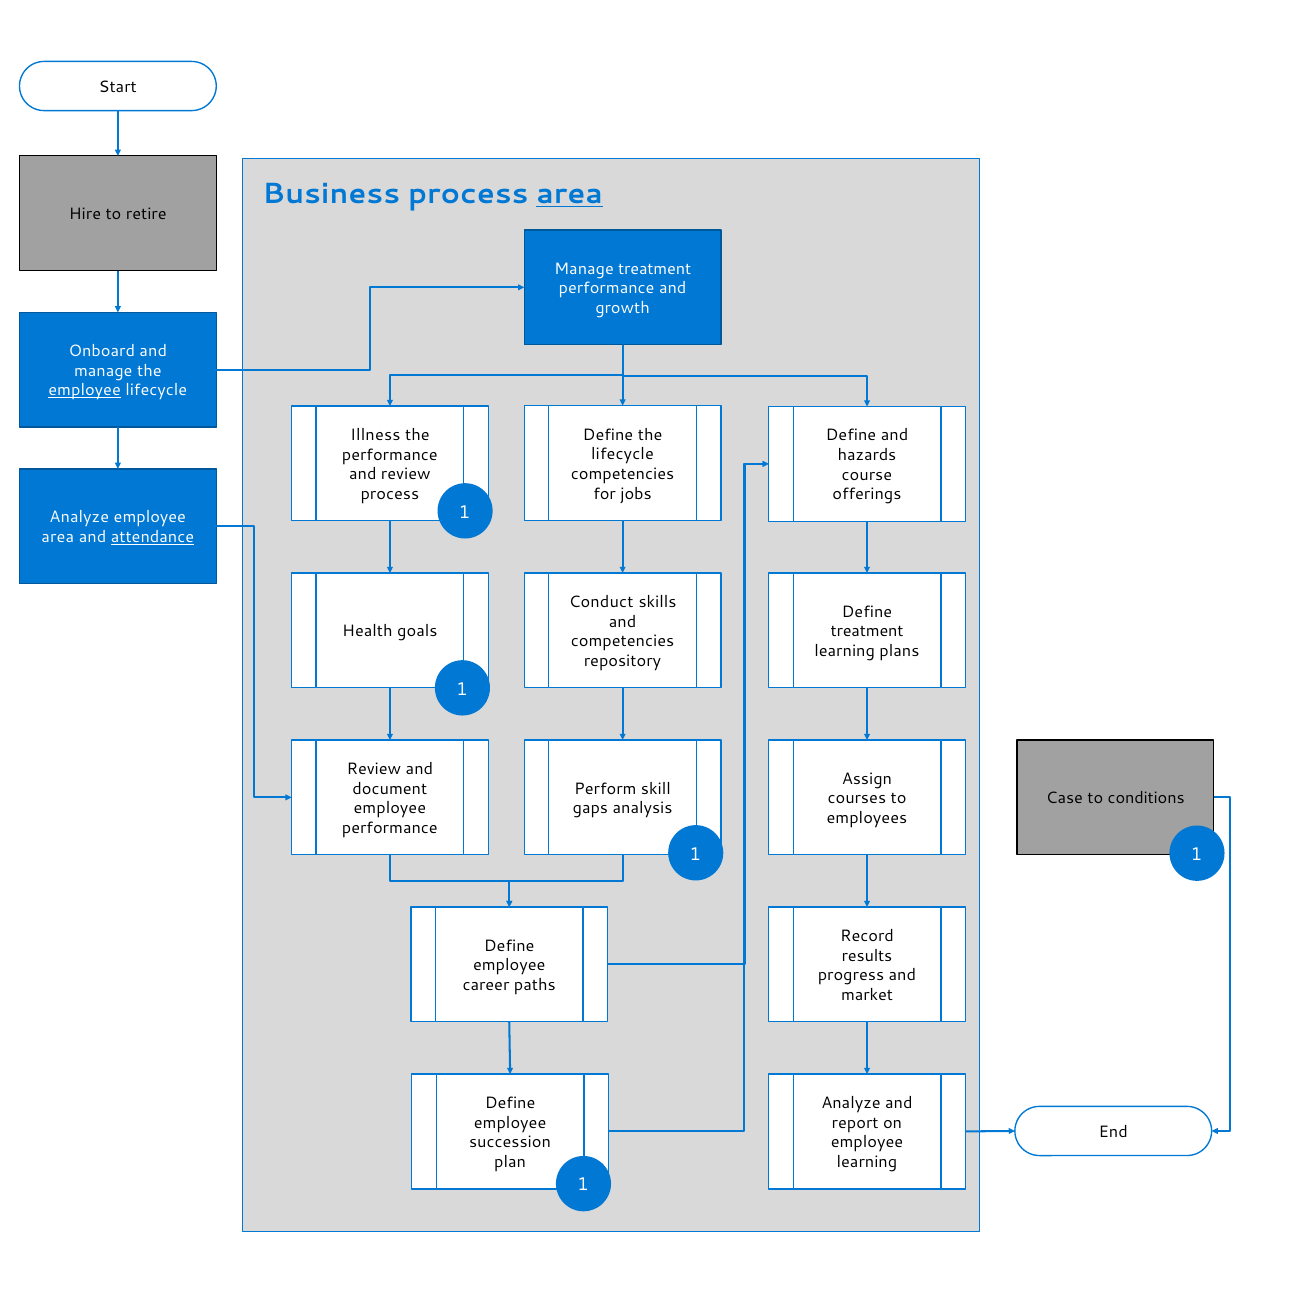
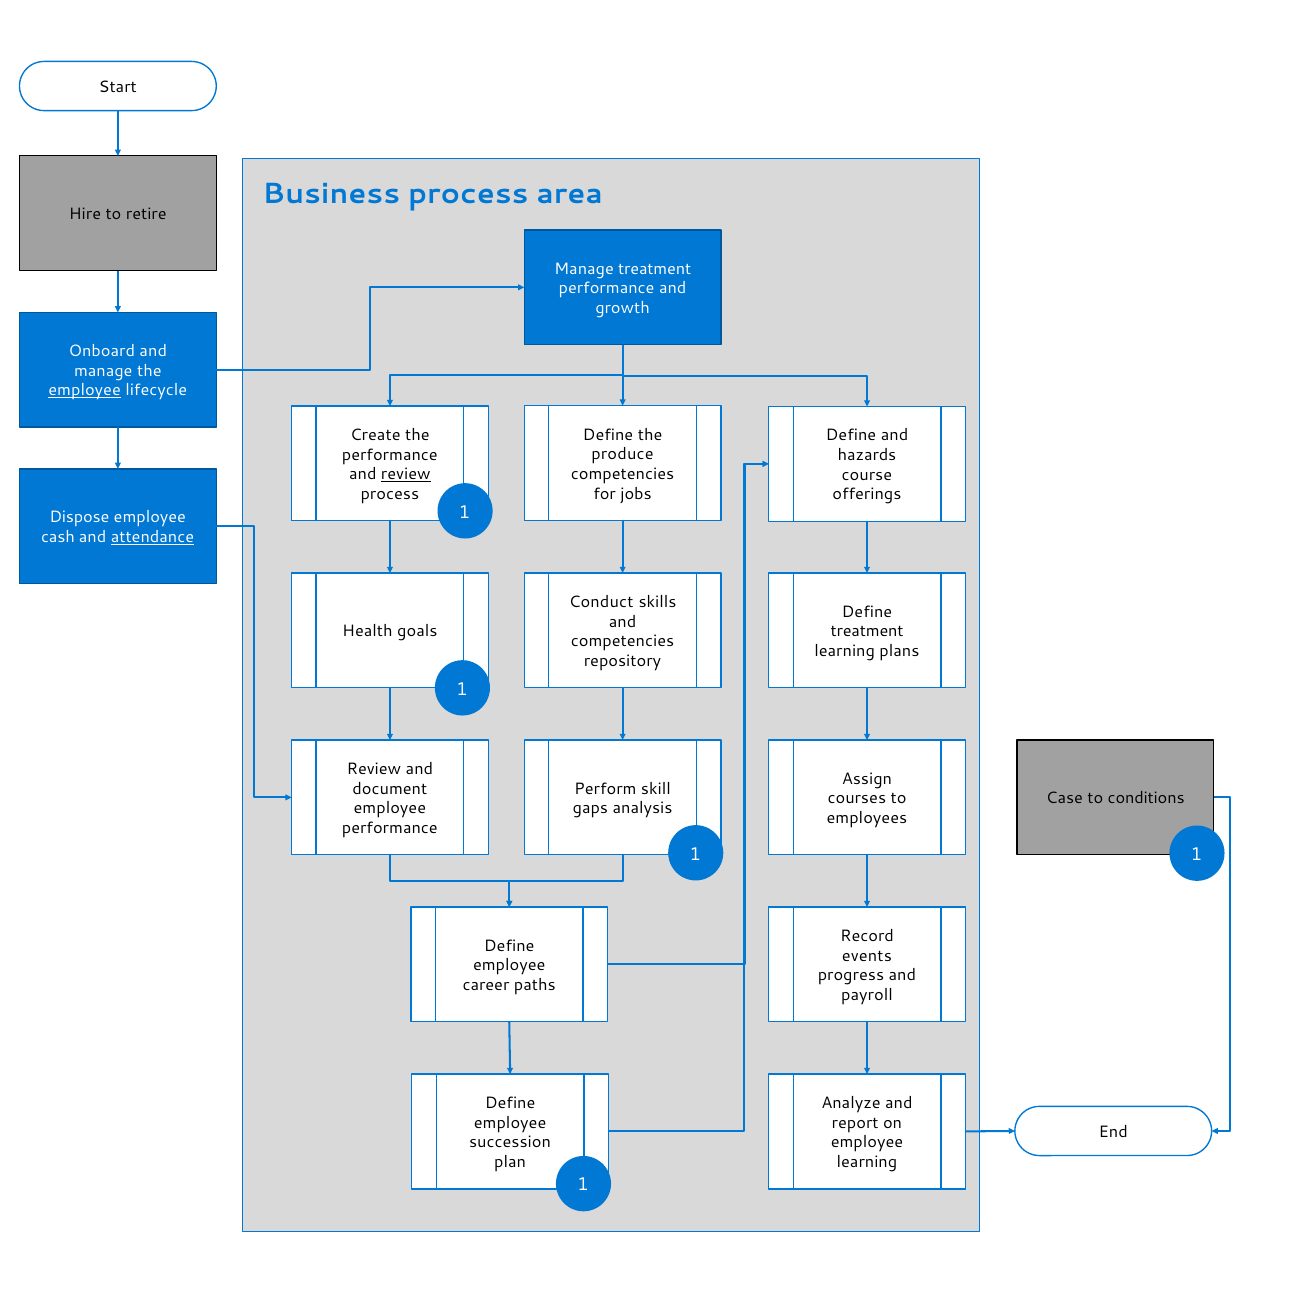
area underline: present -> none (570, 194)
Illness: Illness -> Create (375, 435)
lifecycle: lifecycle -> produce (622, 454)
review underline: none -> present (406, 474)
Analyze: Analyze -> Dispose (79, 518)
area: area -> cash (58, 537)
results: results -> events (867, 956)
market: market -> payroll (867, 995)
